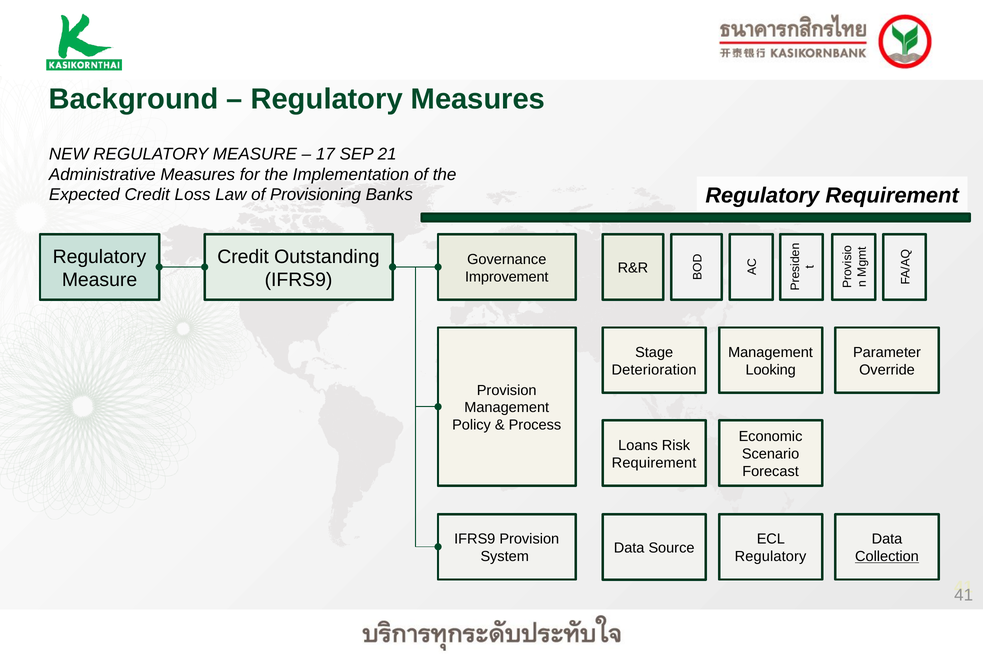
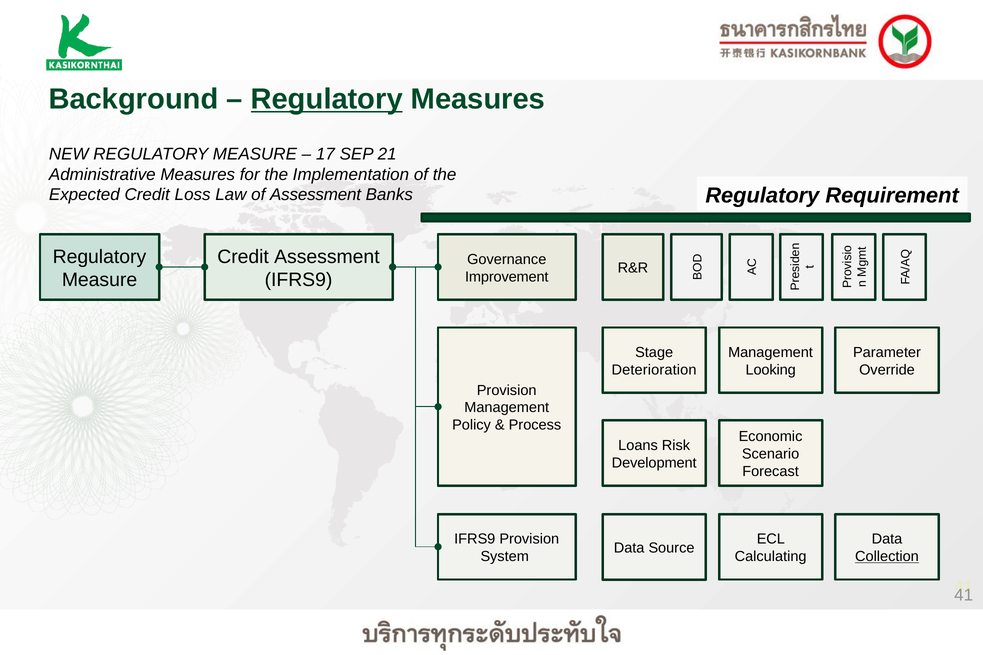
Regulatory underline: none -> present (327, 99)
of Provisioning: Provisioning -> Assessment (316, 195)
Credit Outstanding: Outstanding -> Assessment (327, 257)
Requirement: Requirement -> Development (654, 463)
Regulatory: Regulatory -> Calculating (771, 557)
